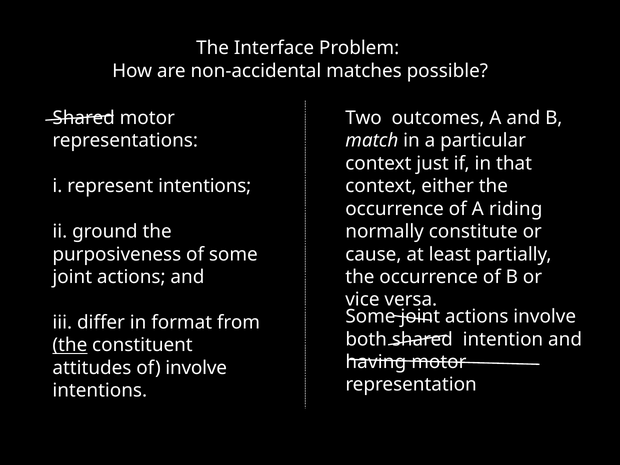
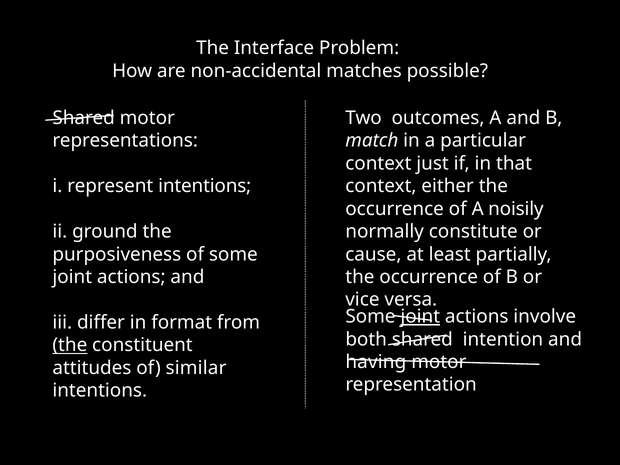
riding: riding -> noisily (516, 209)
joint underline: none -> present (420, 317)
of involve: involve -> similar (196, 368)
